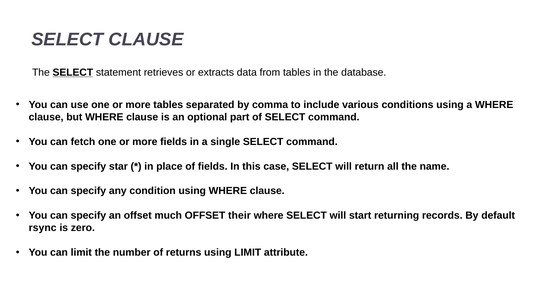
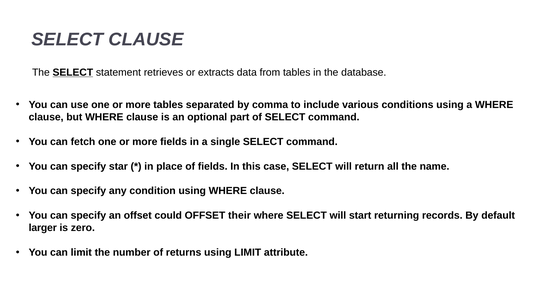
much: much -> could (168, 216)
rsync: rsync -> larger (43, 228)
